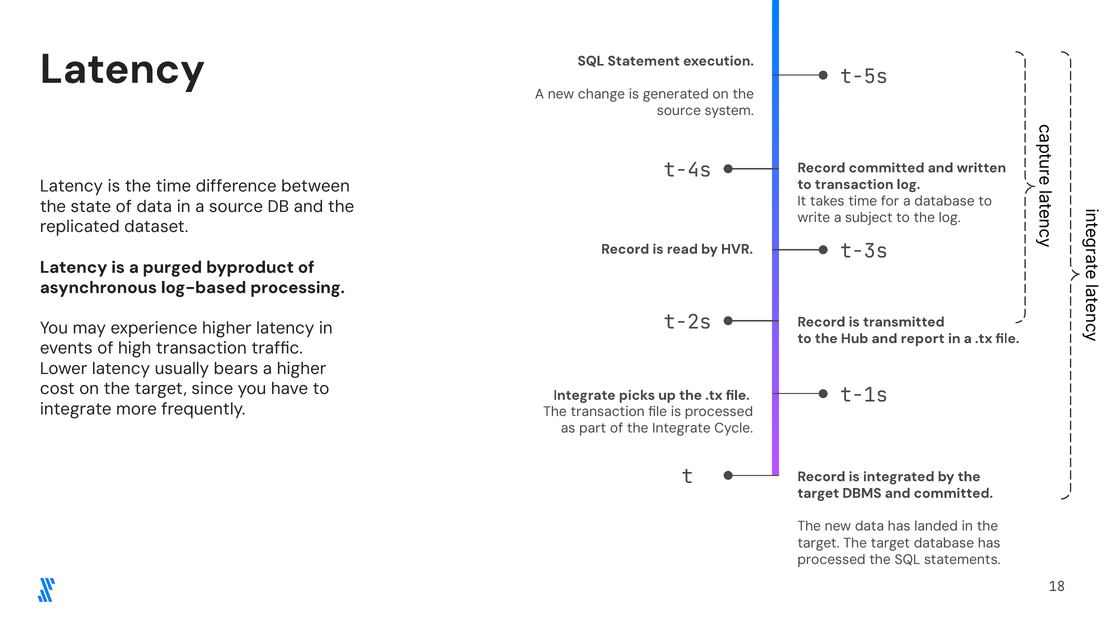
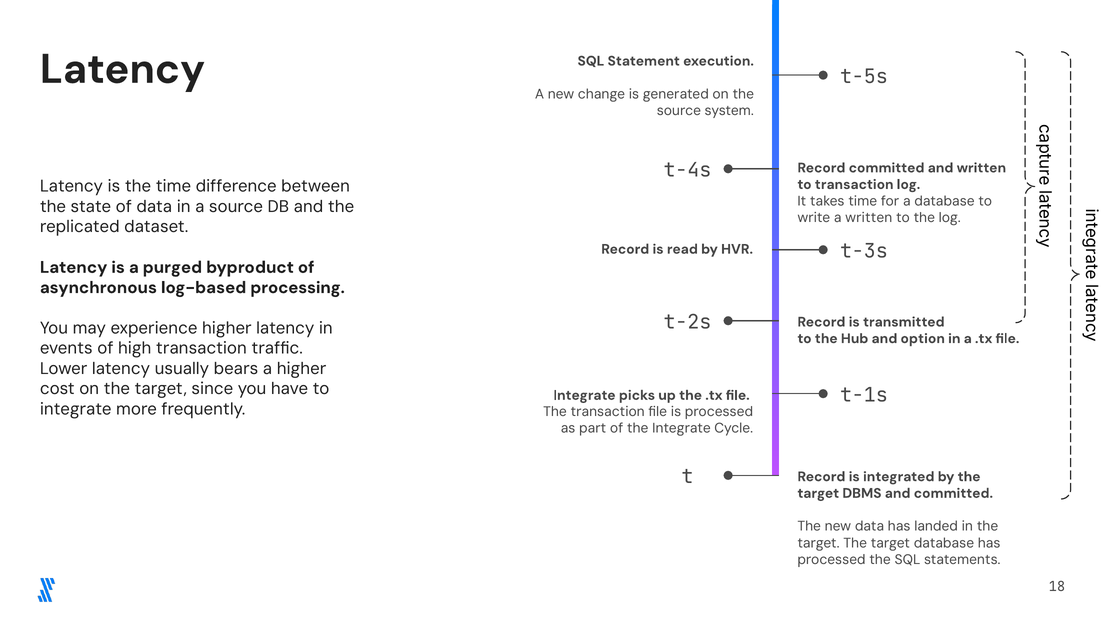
a subject: subject -> written (869, 218)
report: report -> option (923, 339)
